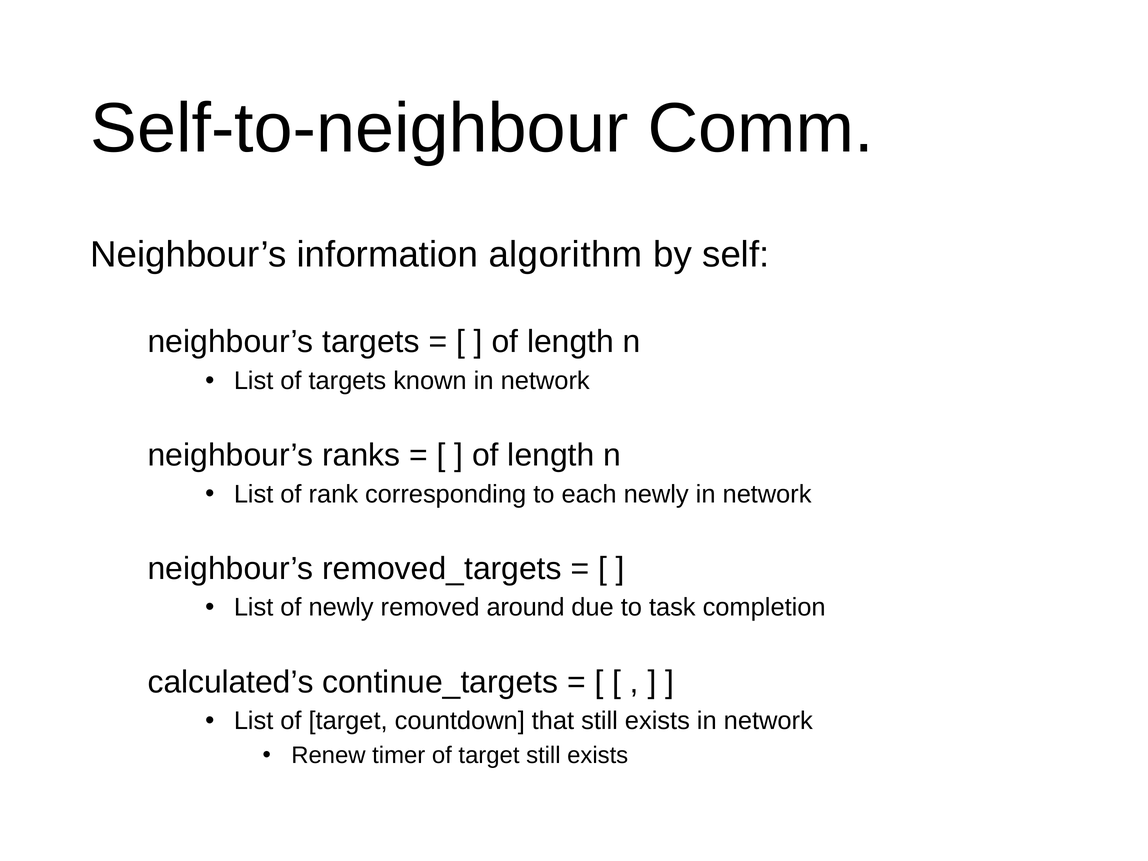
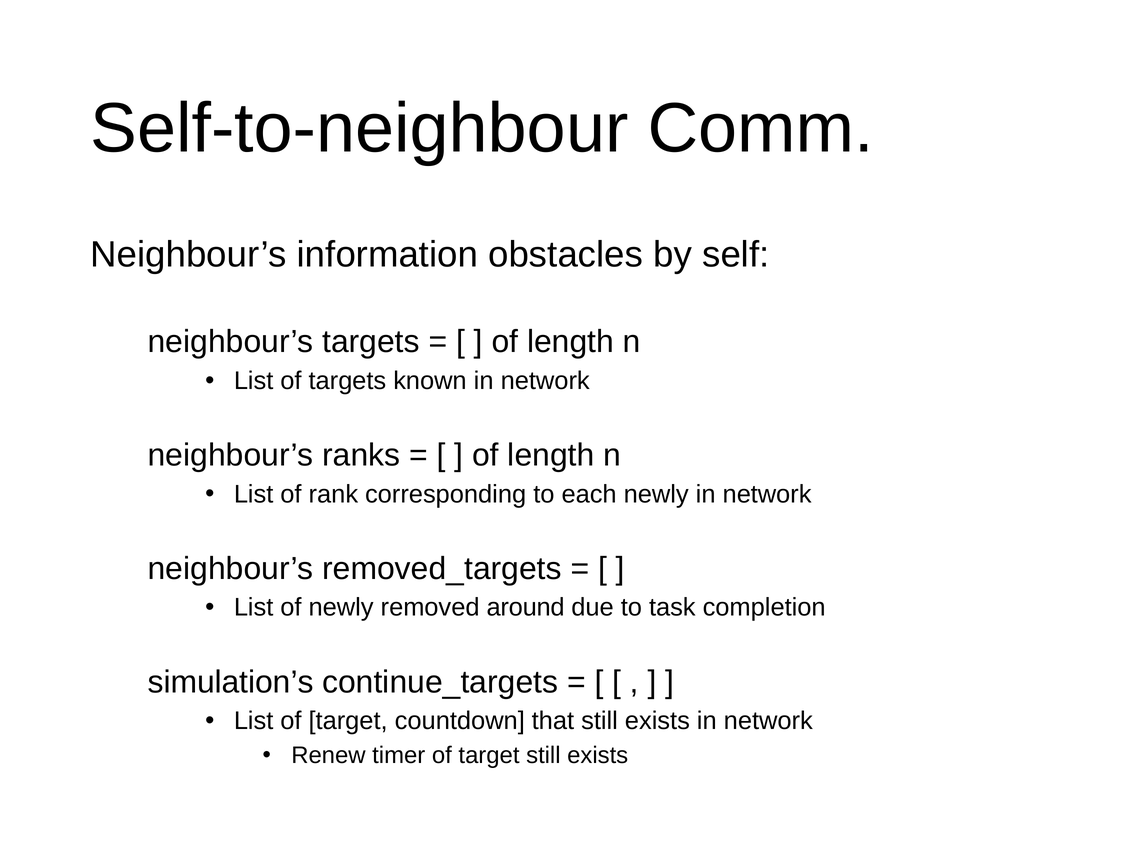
algorithm: algorithm -> obstacles (566, 255)
calculated’s: calculated’s -> simulation’s (231, 682)
